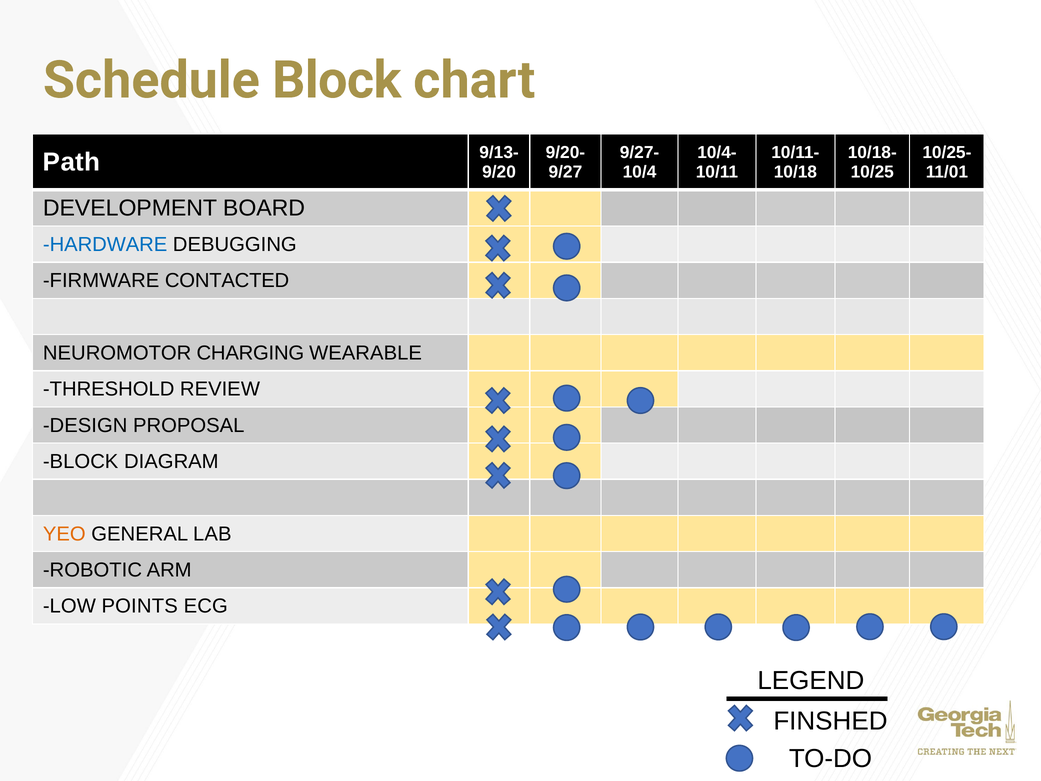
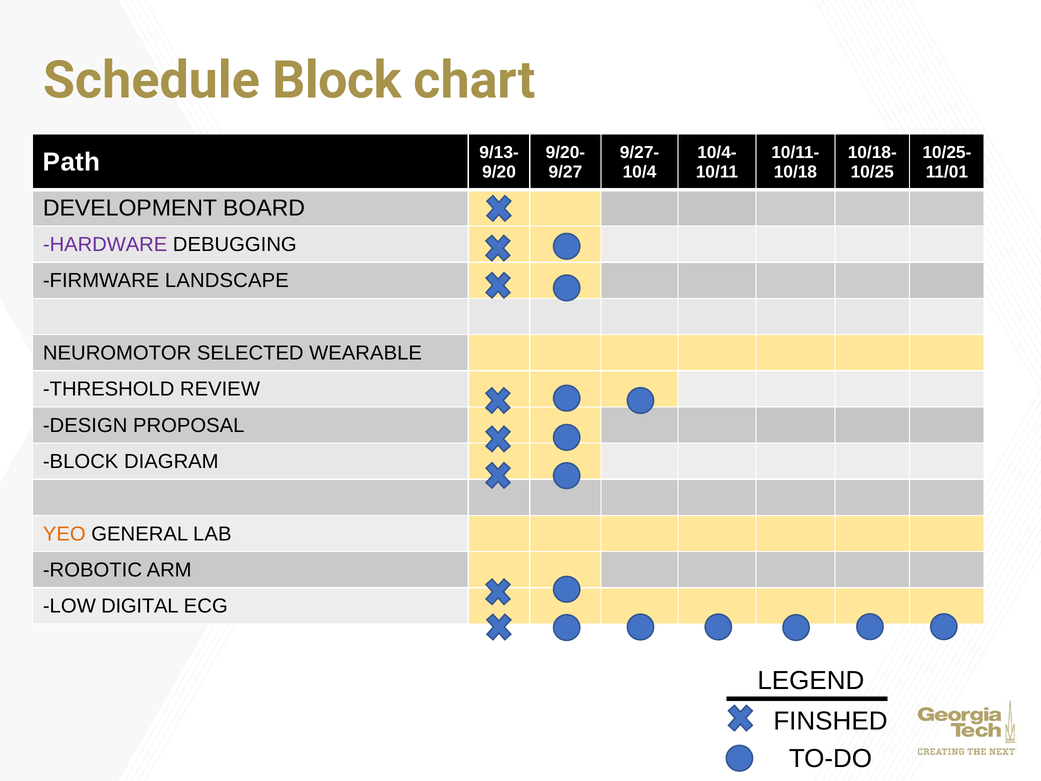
HARDWARE colour: blue -> purple (105, 244)
CONTACTED: CONTACTED -> LANDSCAPE (227, 281)
CHARGING: CHARGING -> SELECTED (250, 353)
POINTS: POINTS -> DIGITAL (140, 606)
